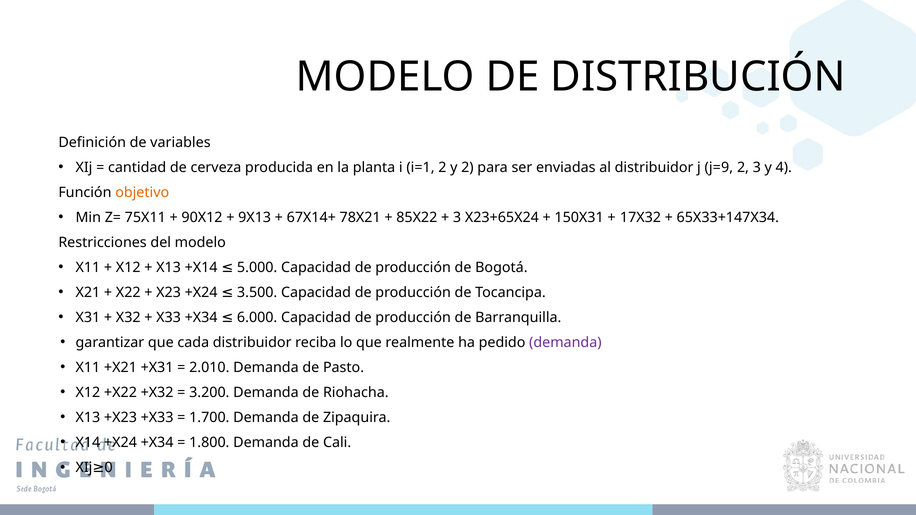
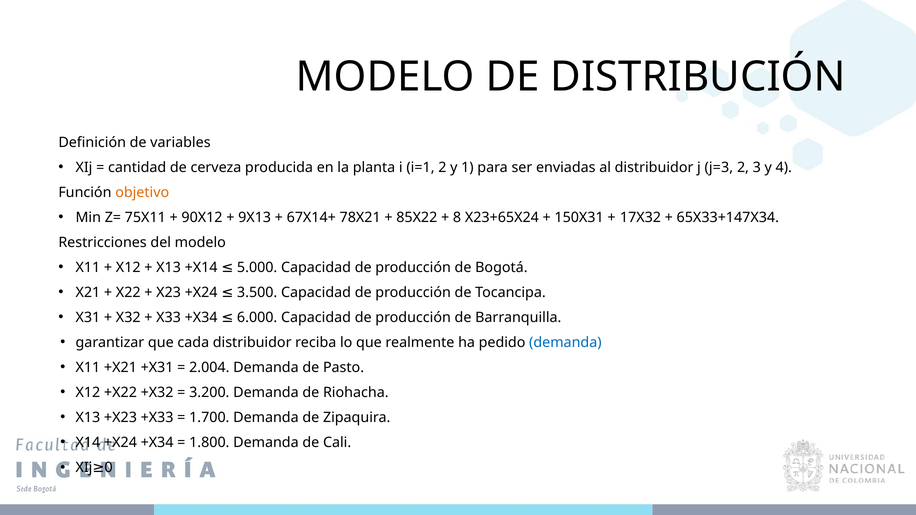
y 2: 2 -> 1 (467, 167)
j=9: j=9 -> j=3 (719, 167)
3: 3 -> 8 (457, 217)
demanda colour: purple -> blue (565, 343)
2.010: 2.010 -> 2.004 (209, 368)
